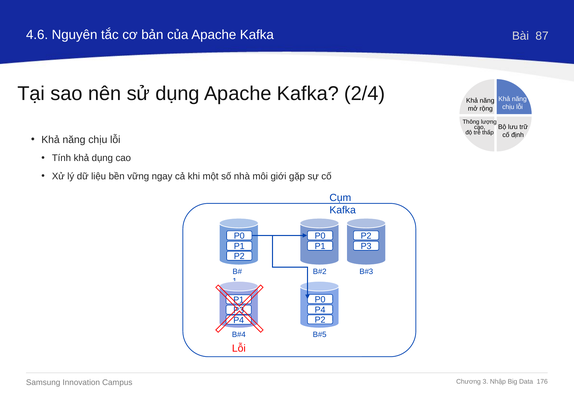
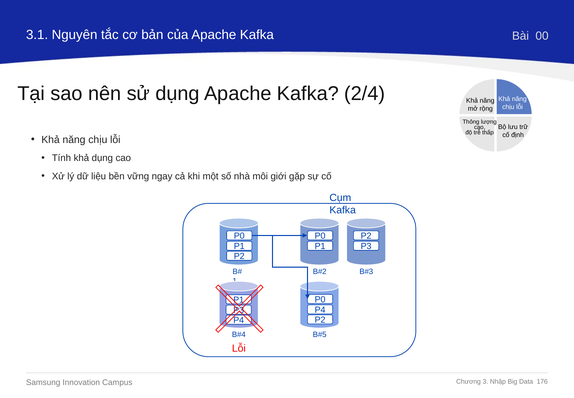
4.6: 4.6 -> 3.1 (37, 35)
87: 87 -> 00 (542, 36)
